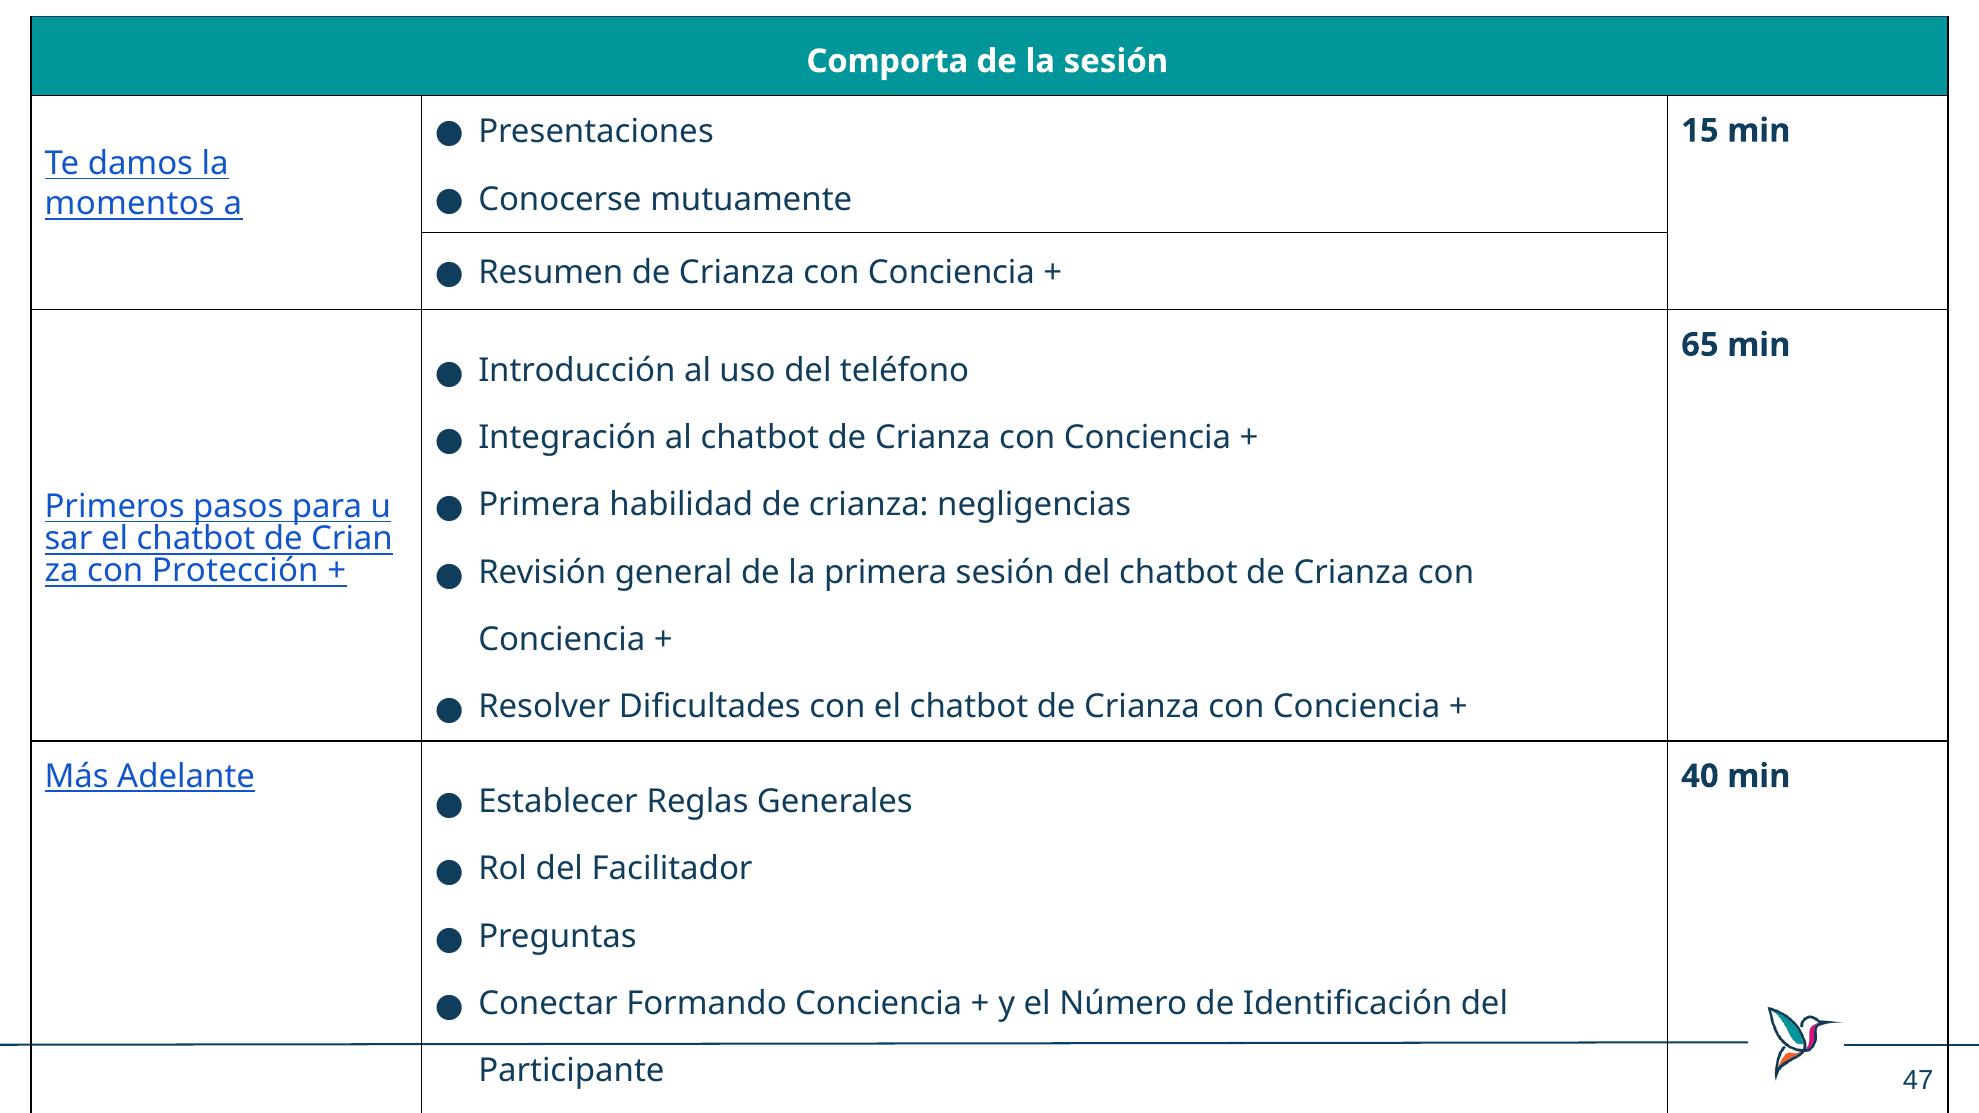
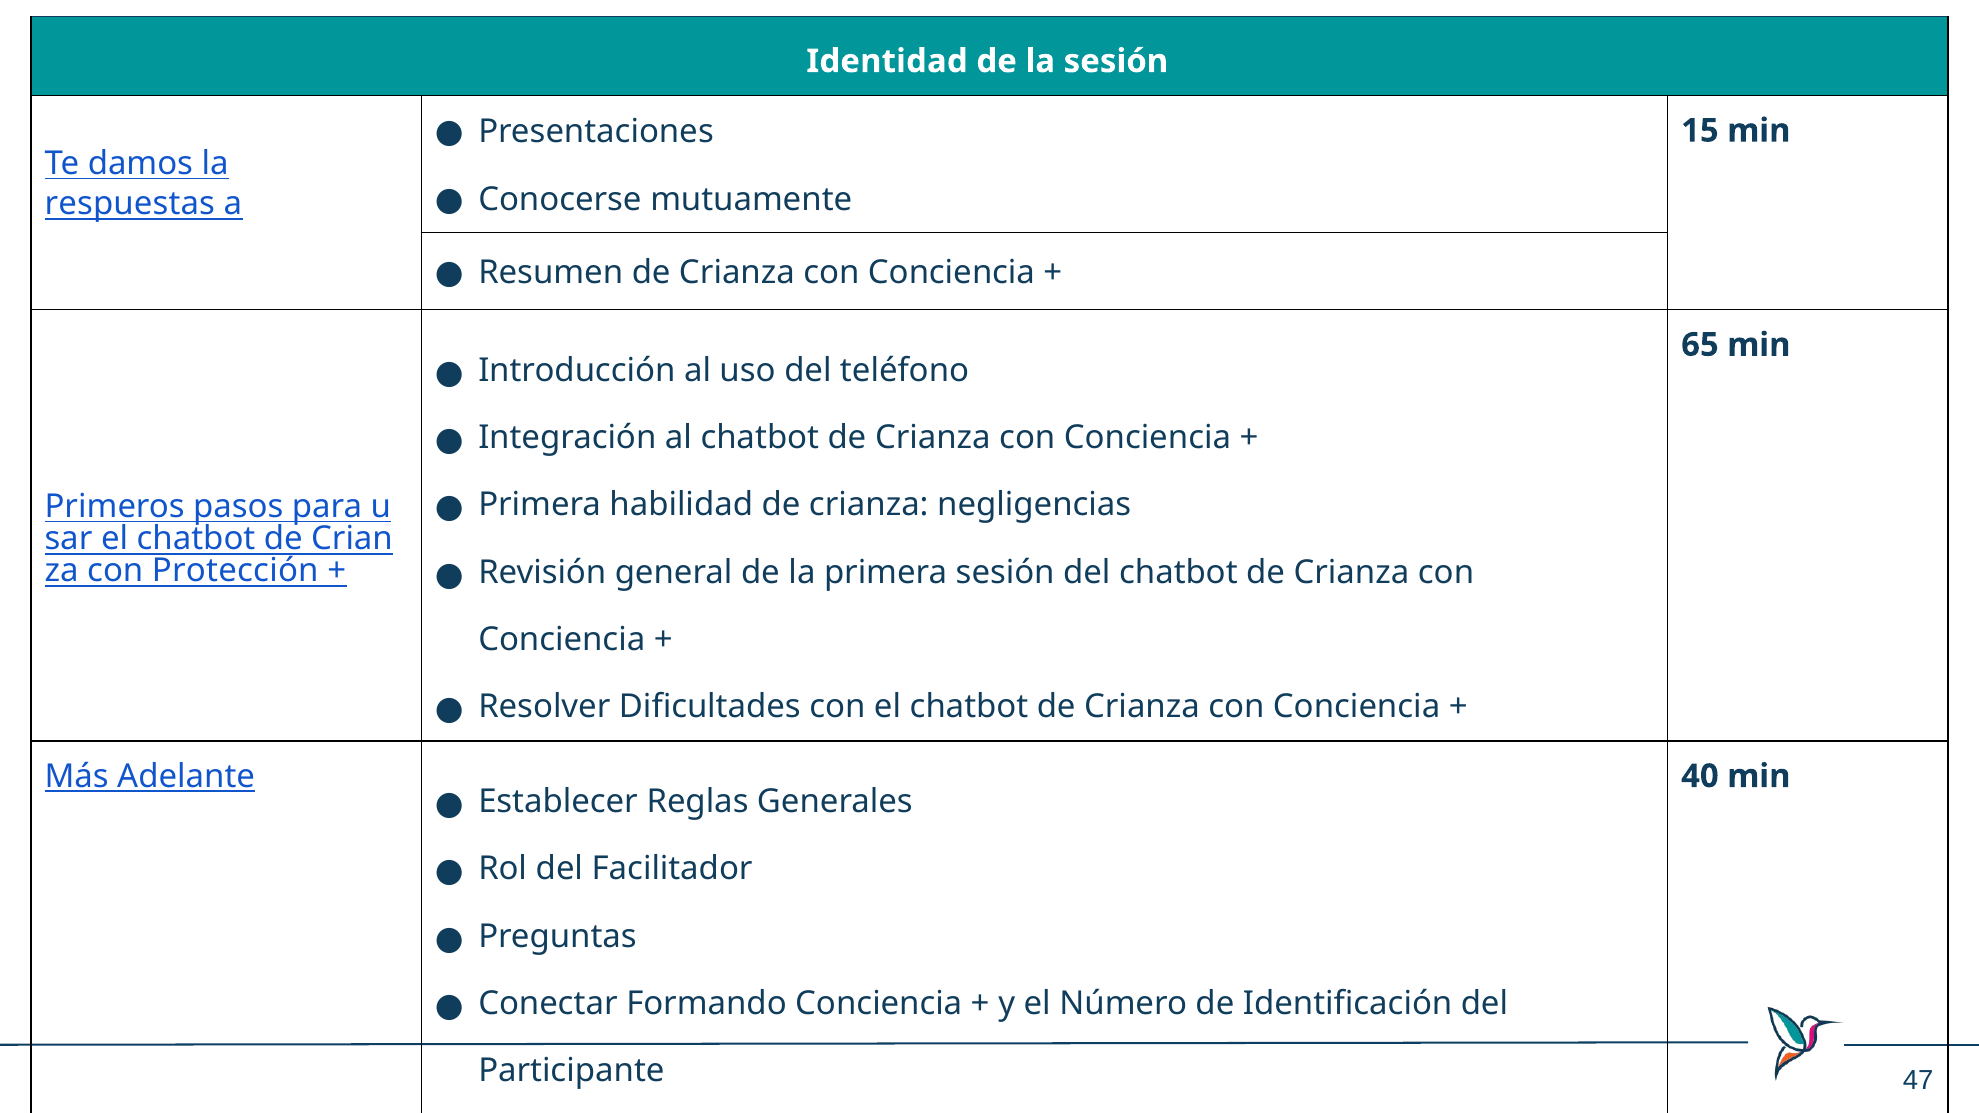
Comporta: Comporta -> Identidad (887, 61)
momentos: momentos -> respuestas (130, 204)
